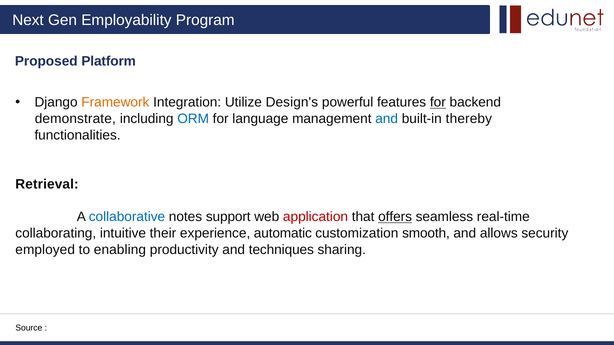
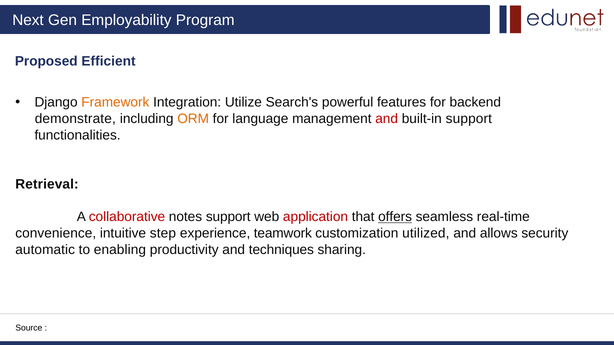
Platform: Platform -> Efficient (109, 61)
Design's: Design's -> Search's (292, 103)
for underline: present -> none (438, 103)
ORM colour: blue -> orange (193, 119)
and colour: blue -> red (387, 119)
built-in thereby: thereby -> support (469, 119)
collaborative colour: blue -> red (127, 217)
collaborating: collaborating -> convenience (56, 233)
their: their -> step (163, 233)
automatic: automatic -> teamwork (283, 233)
smooth: smooth -> utilized (426, 233)
employed: employed -> automatic (45, 250)
